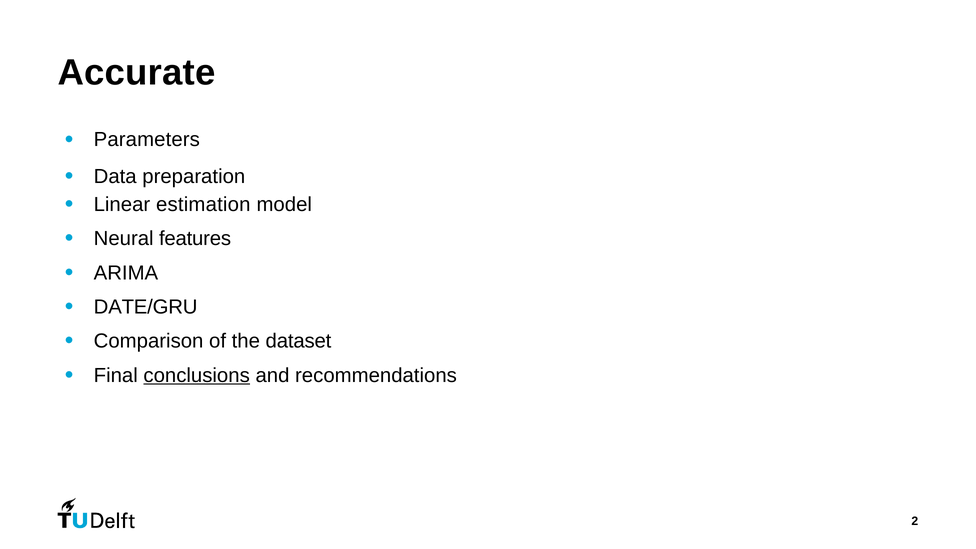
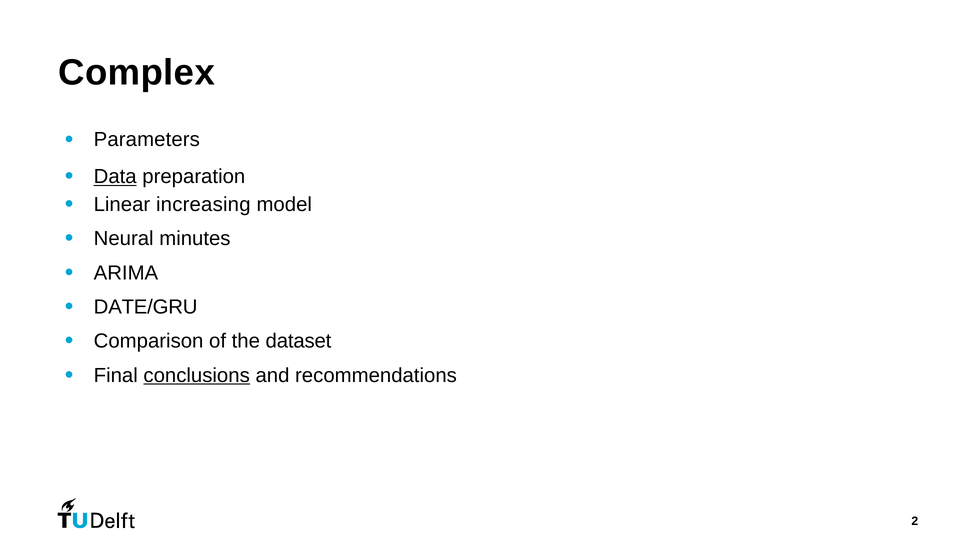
Accurate: Accurate -> Complex (137, 73)
Data underline: none -> present (115, 177)
estimation: estimation -> increasing (203, 204)
features: features -> minutes (195, 239)
